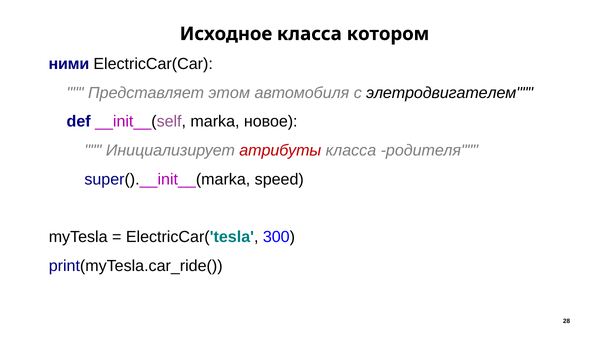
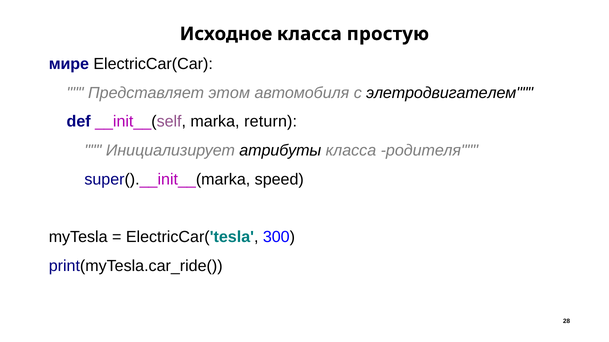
котором: котором -> простую (388, 34)
ними: ними -> мире (69, 64)
новое: новое -> return (271, 122)
атрибуты colour: red -> black (280, 151)
